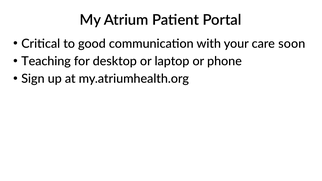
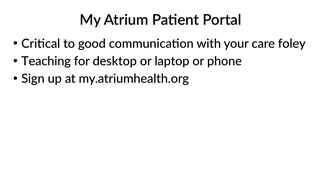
soon: soon -> foley (292, 44)
